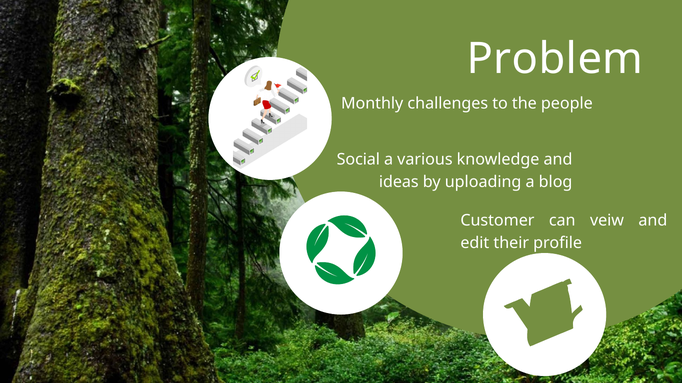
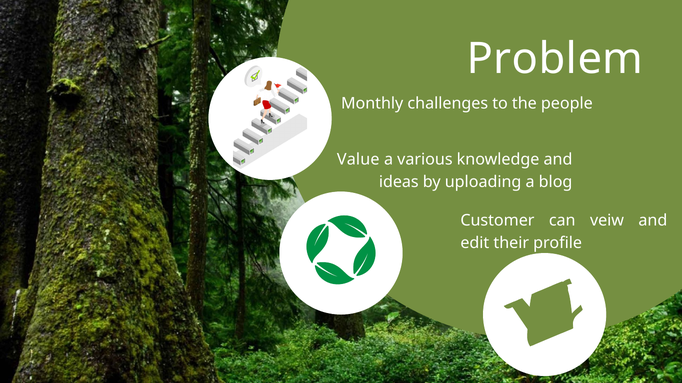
Social: Social -> Value (358, 160)
